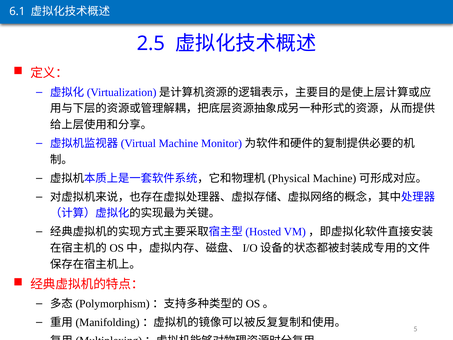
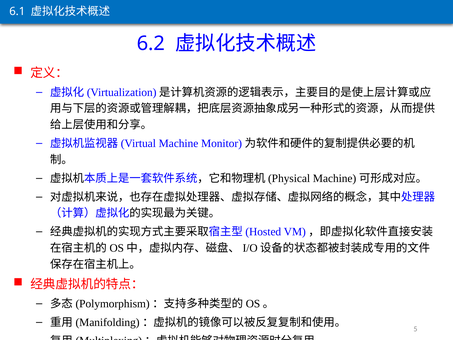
2.5: 2.5 -> 6.2 (151, 43)
